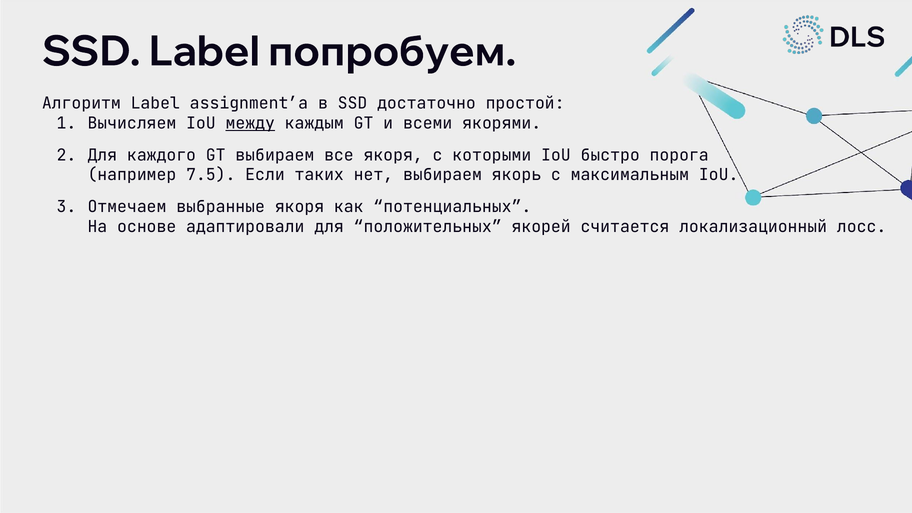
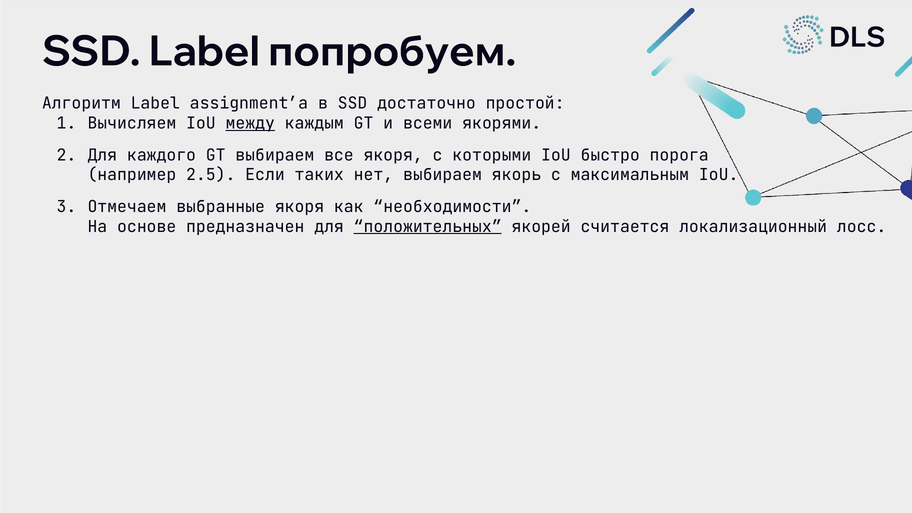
7.5: 7.5 -> 2.5 (211, 175)
потенциальных: потенциальных -> необходимости (452, 207)
адаптировали: адаптировали -> предназначен (245, 227)
положительных underline: none -> present (428, 227)
